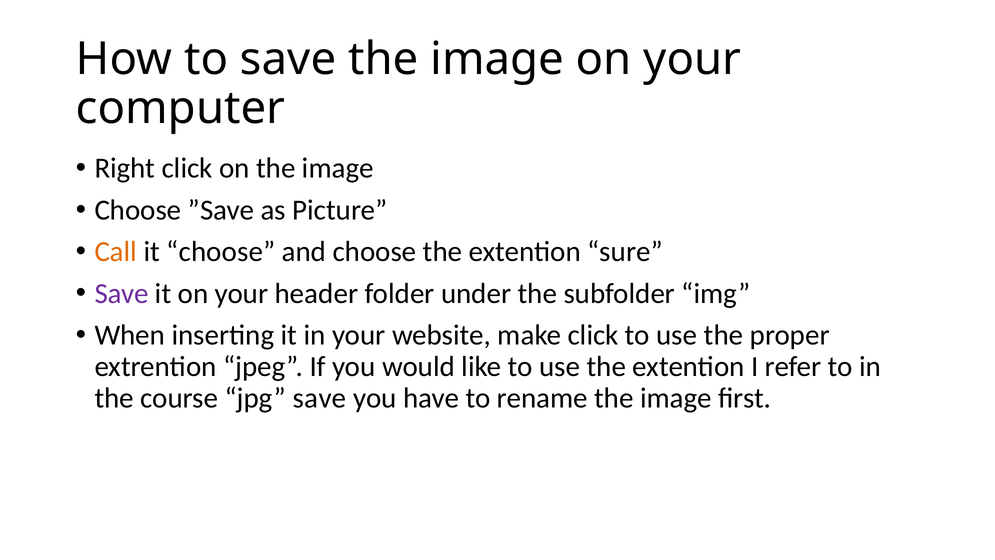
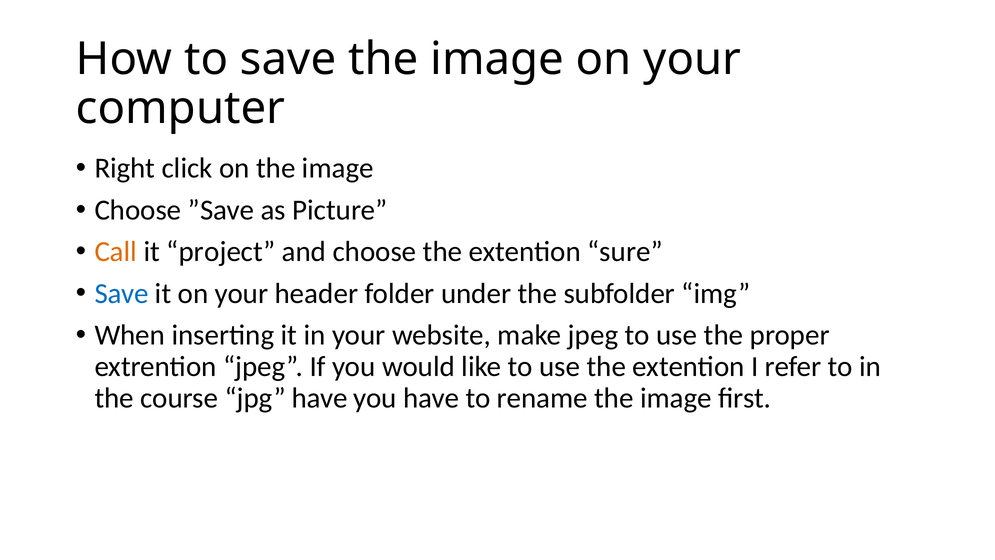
it choose: choose -> project (221, 252)
Save colour: purple -> blue (122, 293)
make click: click -> jpeg (593, 335)
jpg save: save -> have (320, 398)
